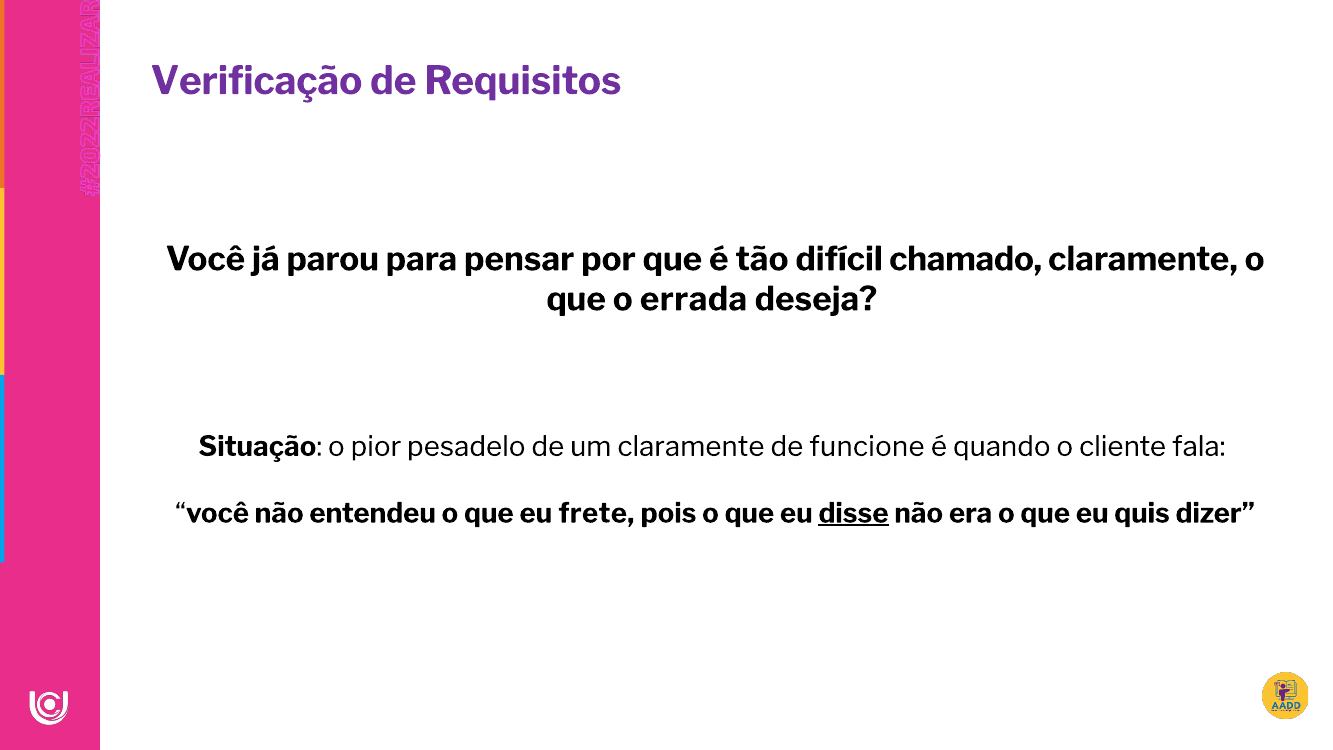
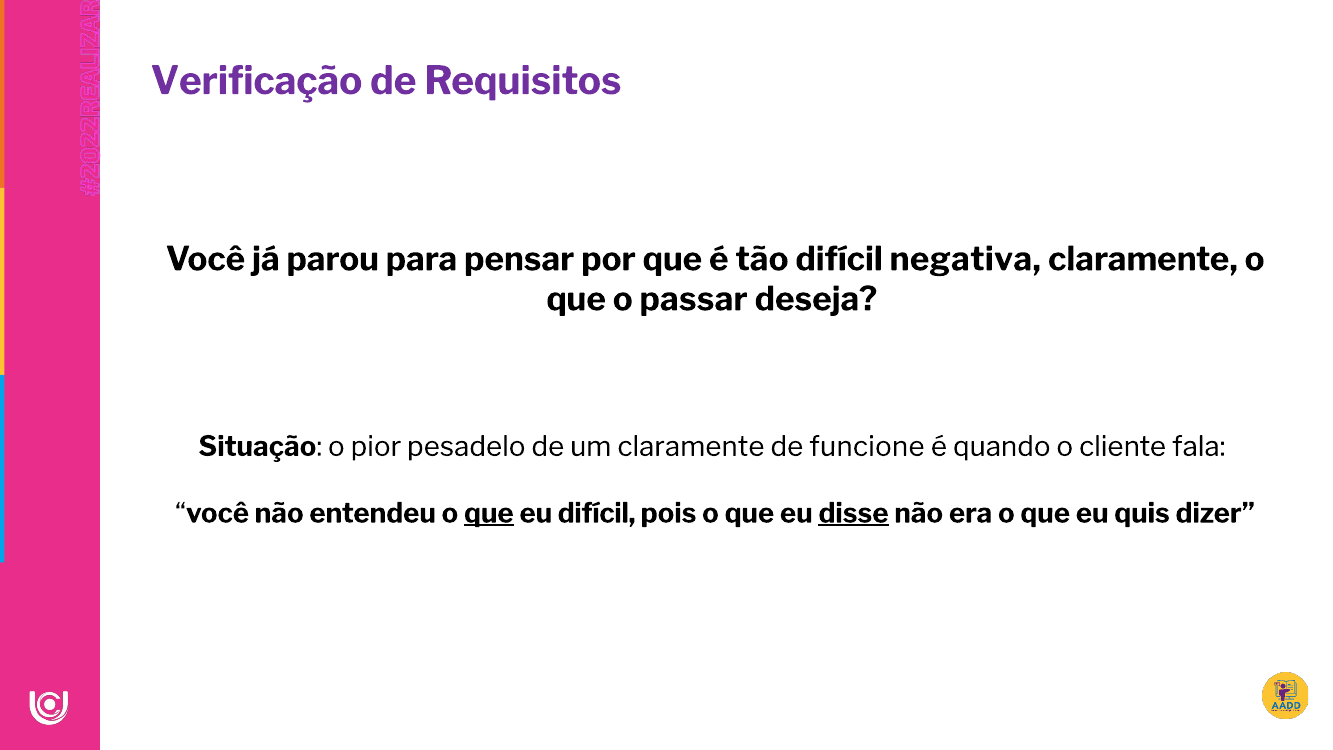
chamado: chamado -> negativa (965, 259)
errada: errada -> passar (694, 299)
que underline: none -> present (489, 513)
eu frete: frete -> difícil (597, 513)
